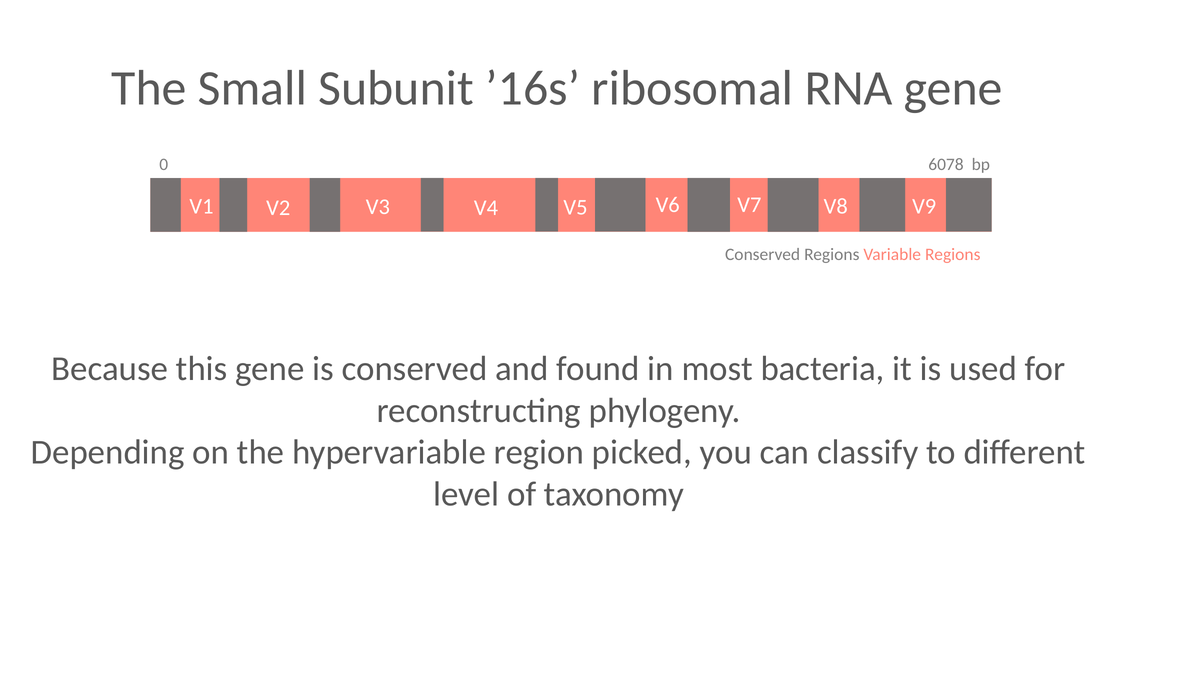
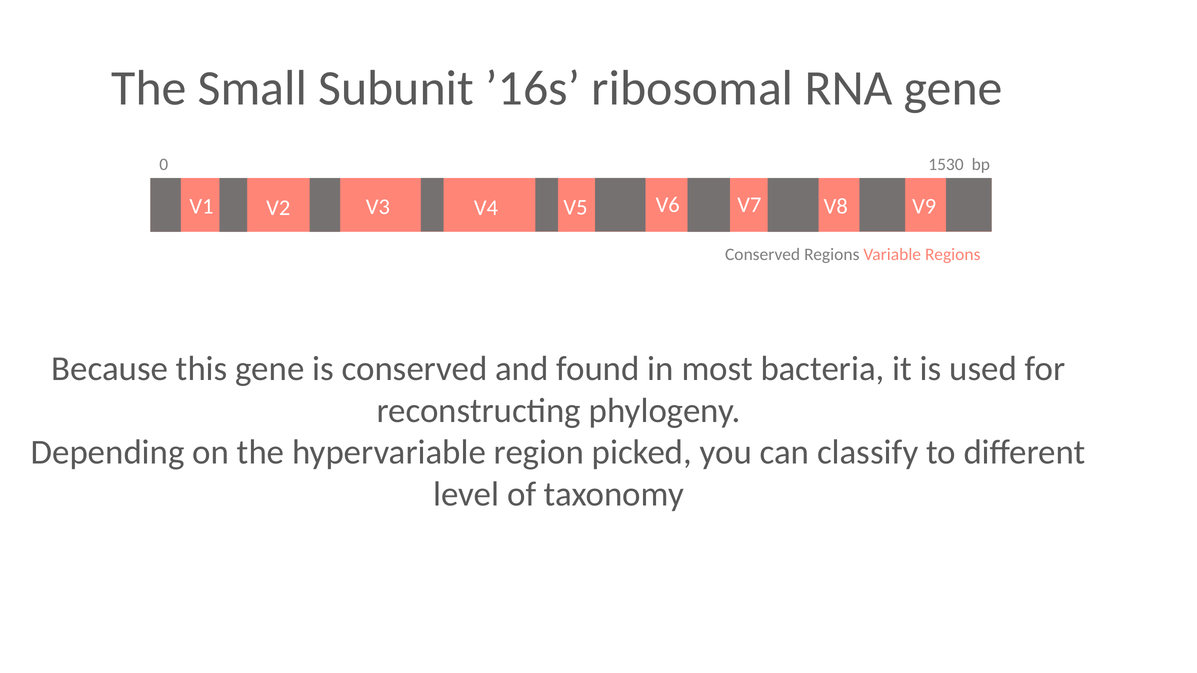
6078: 6078 -> 1530 (946, 165)
